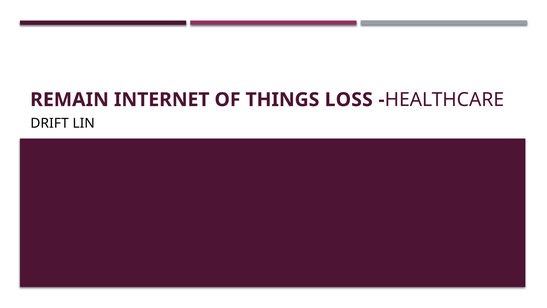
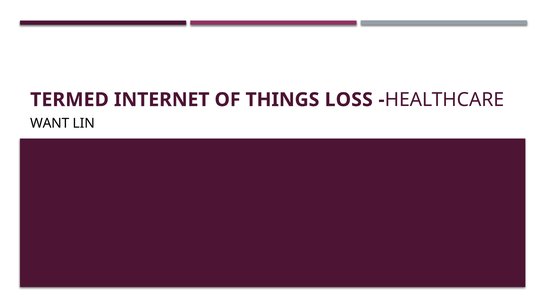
REMAIN: REMAIN -> TERMED (69, 100)
DRIFT: DRIFT -> WANT (50, 123)
